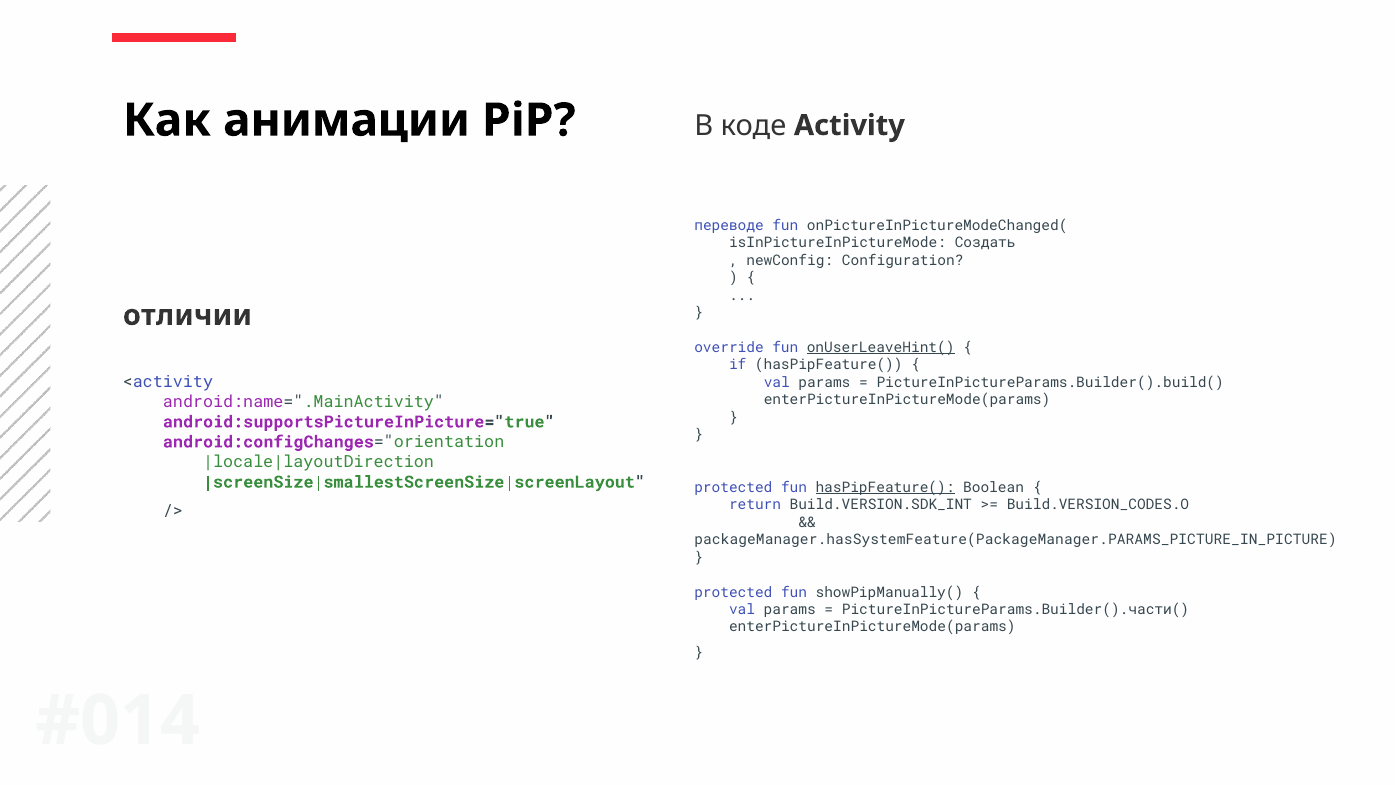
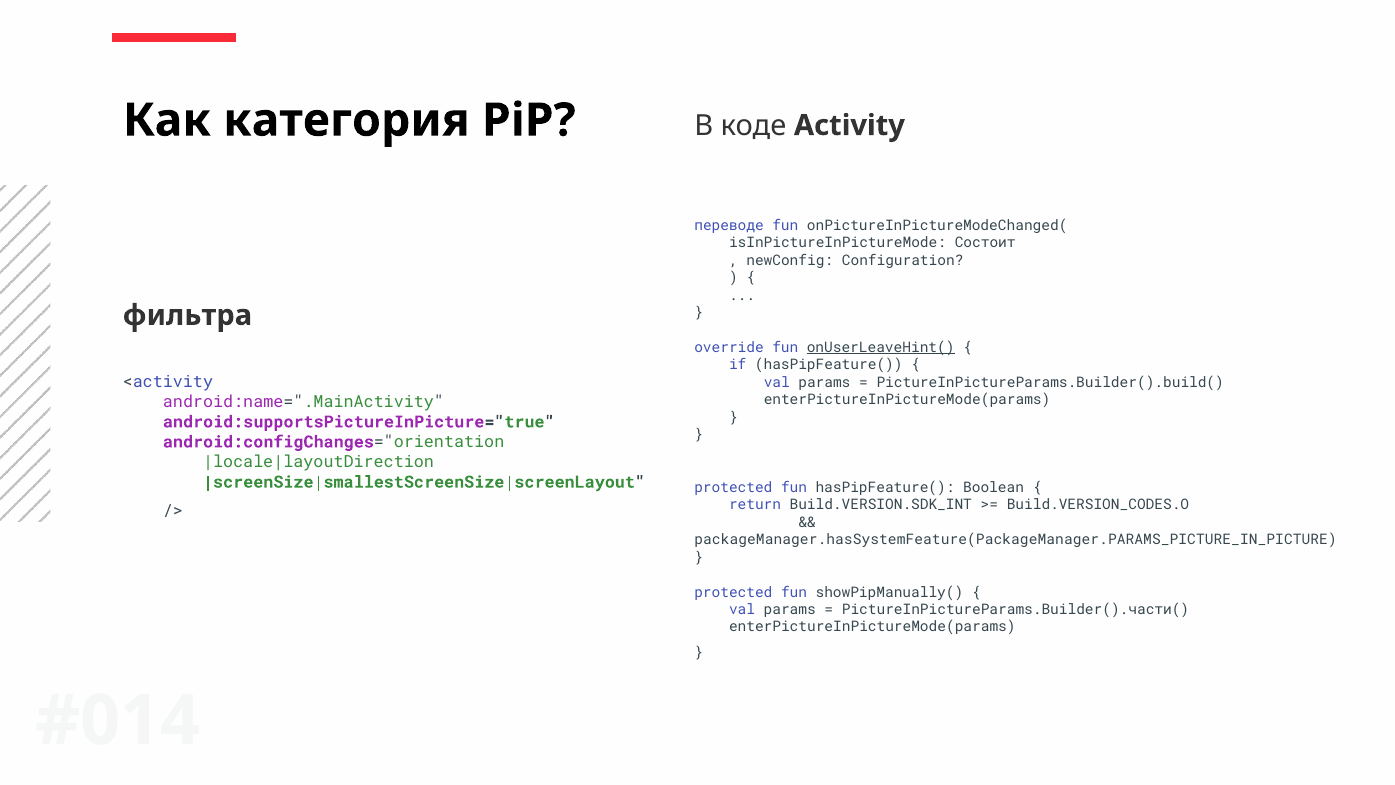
анимации: анимации -> категория (346, 120)
Создать: Создать -> Состоит (985, 243)
отличии: отличии -> фильтра (187, 315)
hasPipFeature( underline: present -> none (885, 487)
